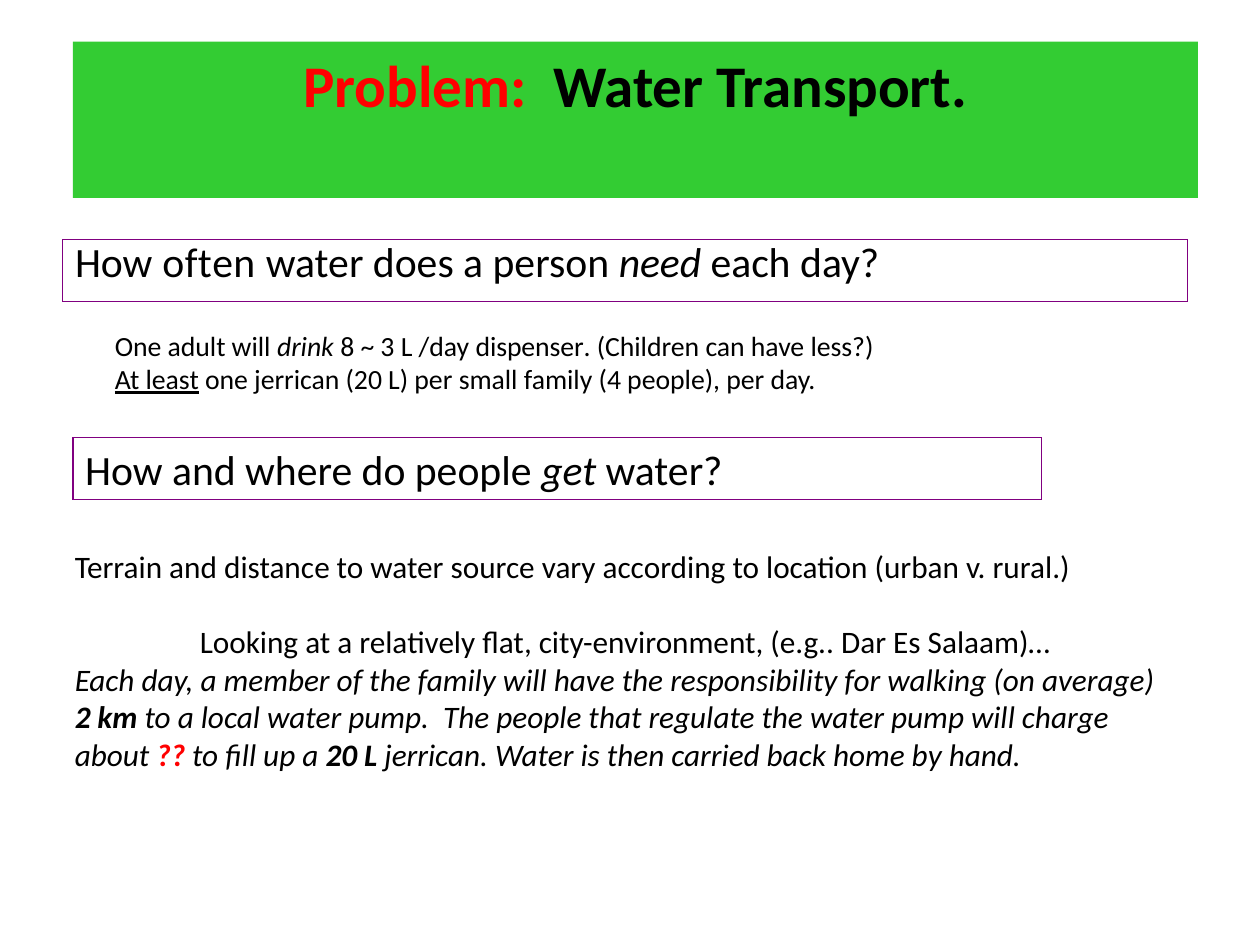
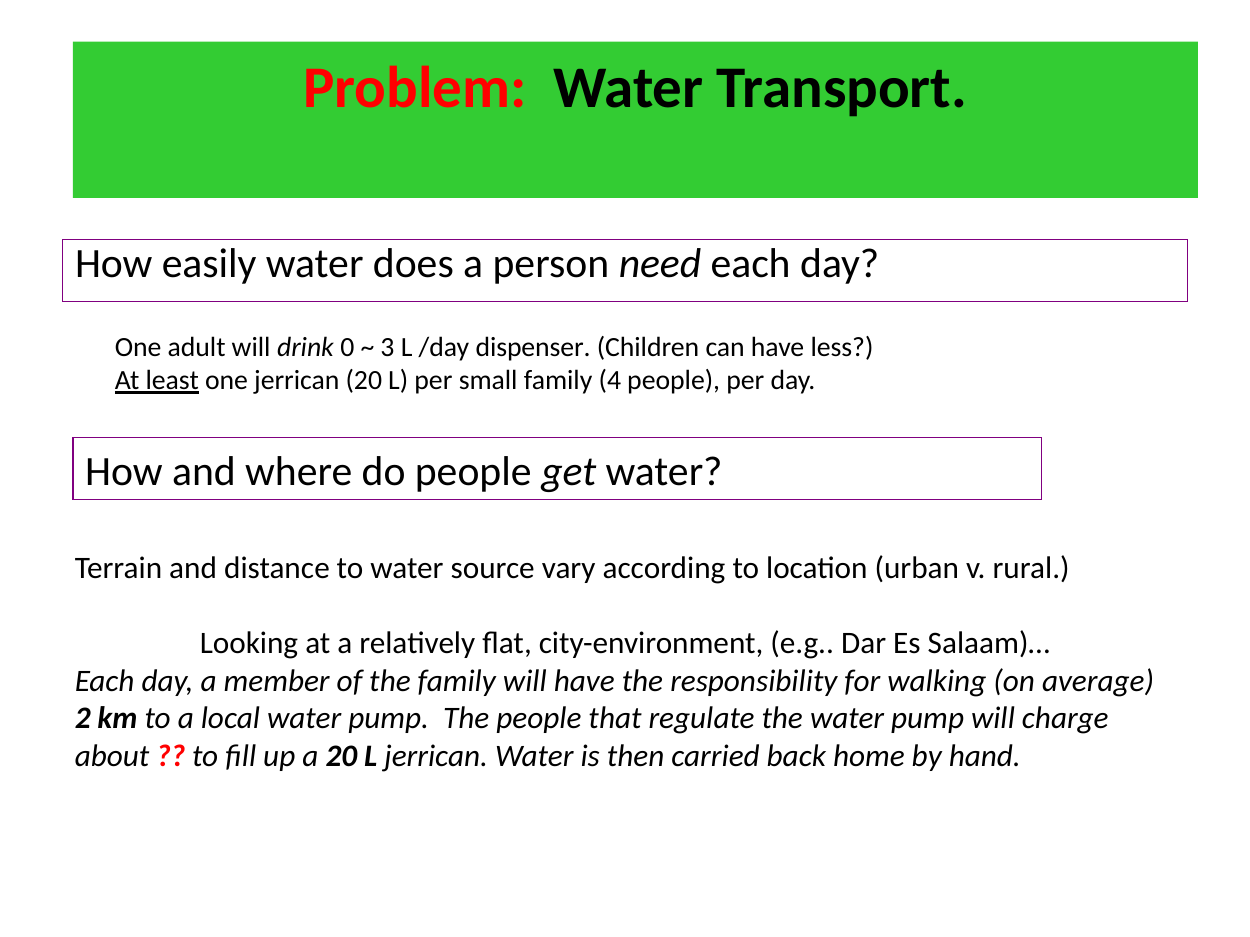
often: often -> easily (209, 264)
8: 8 -> 0 (347, 348)
